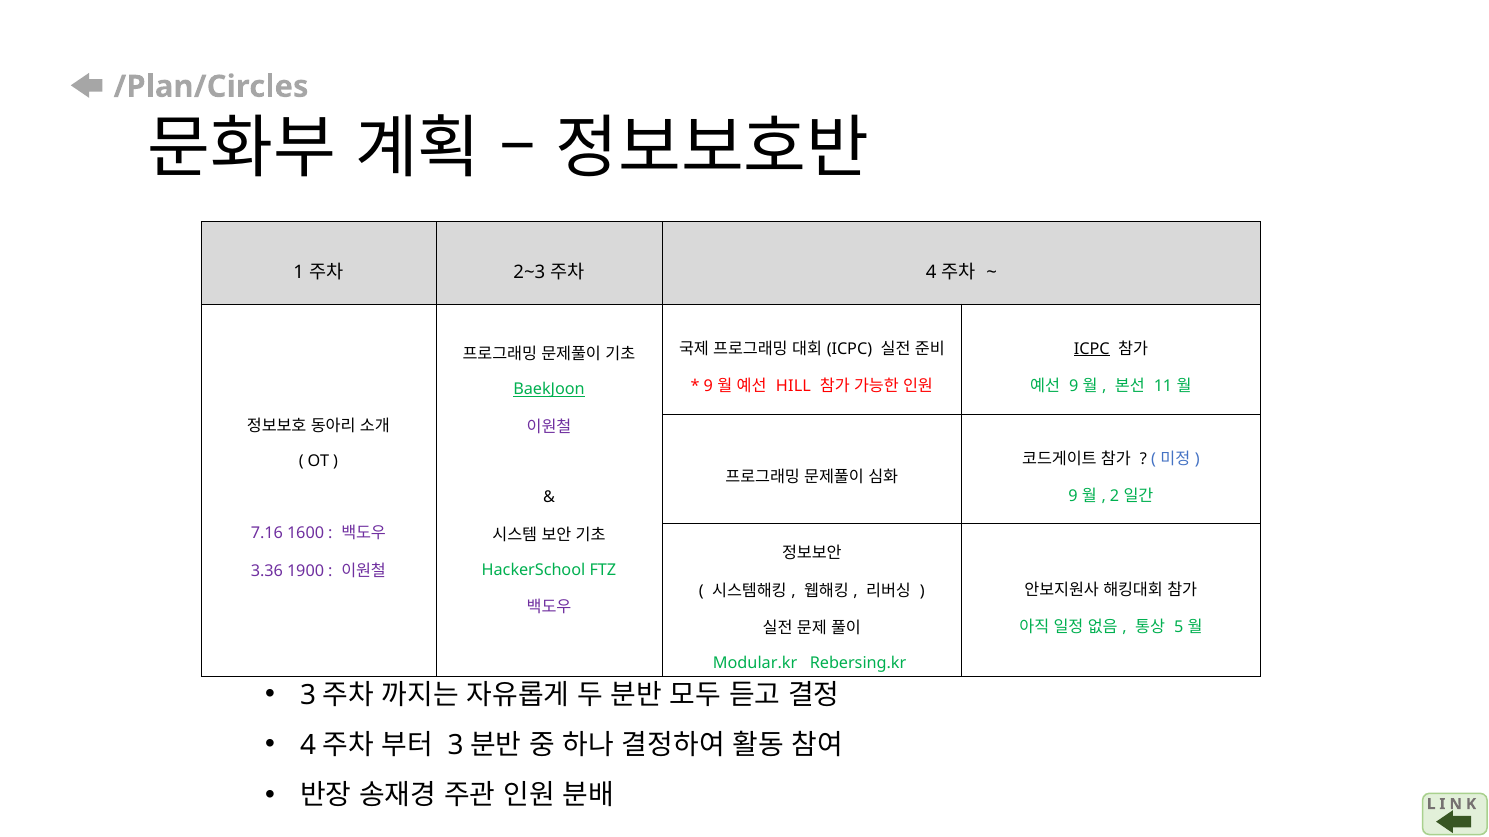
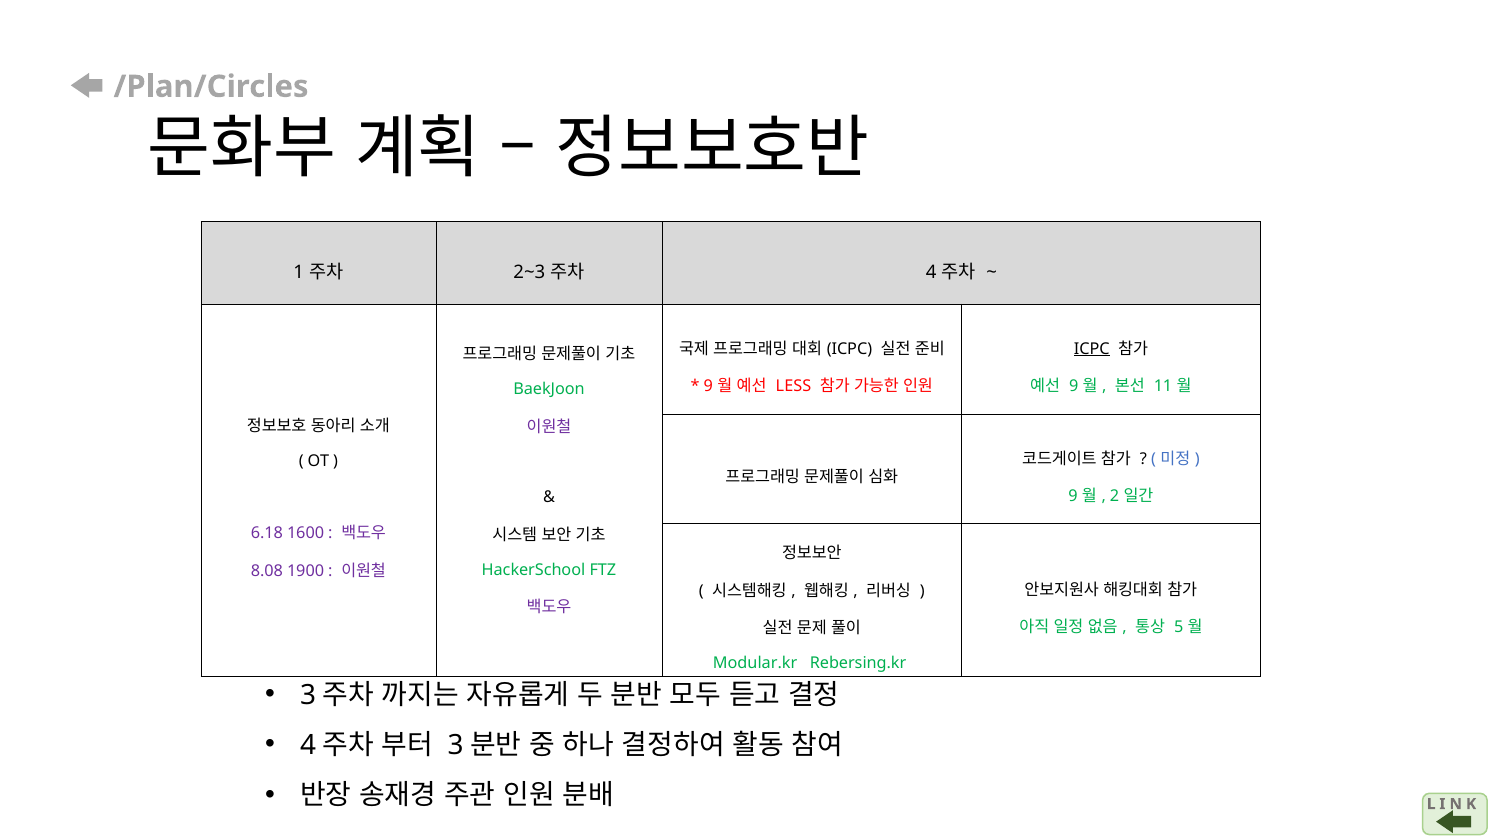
HILL: HILL -> LESS (793, 386)
BaekJoon underline: present -> none (549, 390)
7.16: 7.16 -> 6.18 (267, 534)
3.36: 3.36 -> 8.08 (267, 572)
